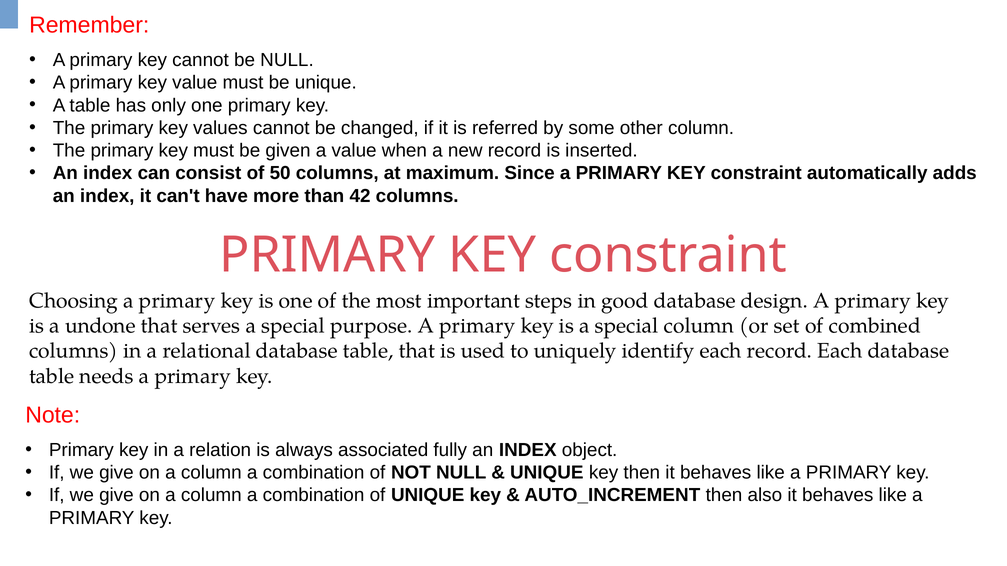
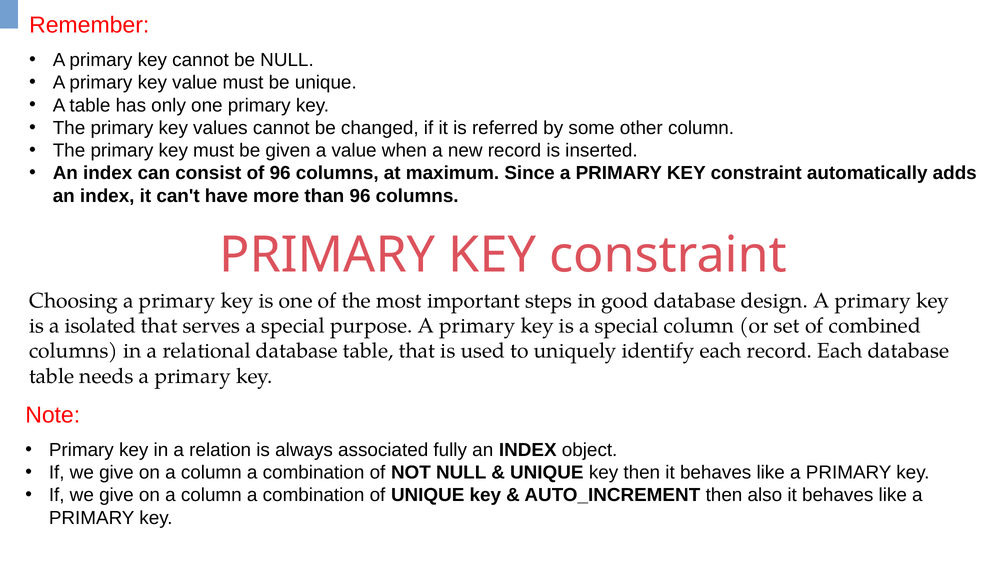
of 50: 50 -> 96 (280, 173)
than 42: 42 -> 96 (360, 196)
undone: undone -> isolated (100, 326)
